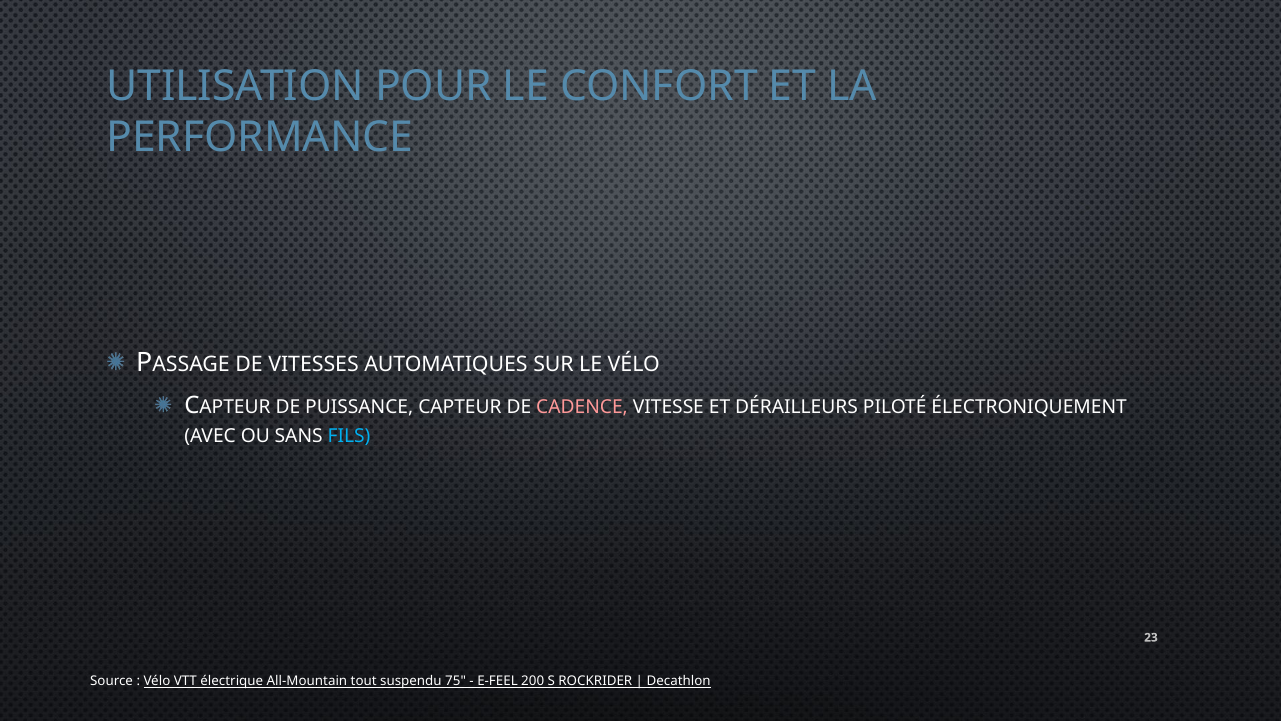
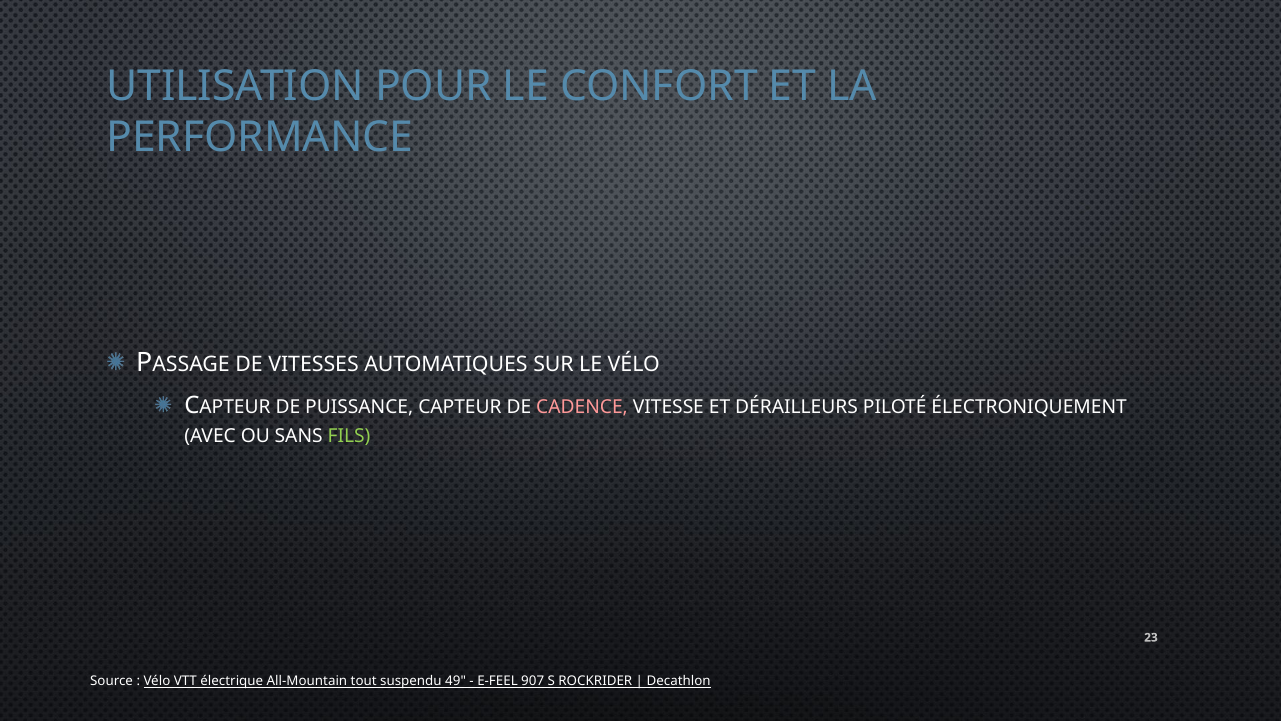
FILS colour: light blue -> light green (349, 436)
75: 75 -> 49 (456, 681)
200: 200 -> 907 (533, 681)
